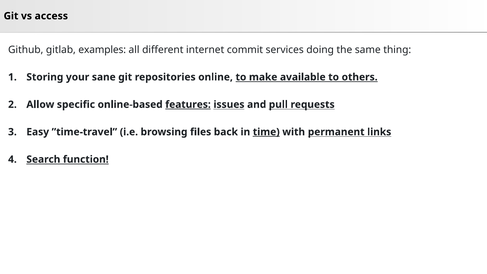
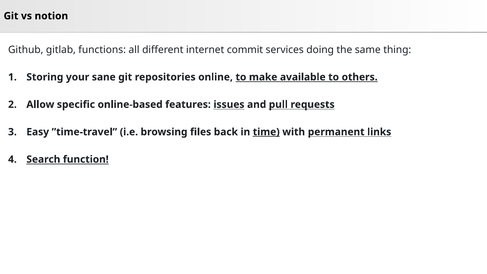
access: access -> notion (51, 16)
examples: examples -> functions (102, 50)
features underline: present -> none (188, 104)
